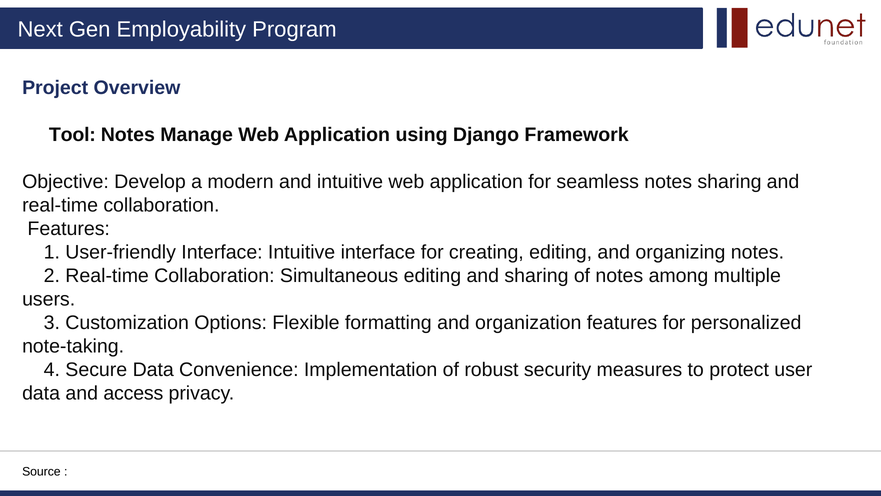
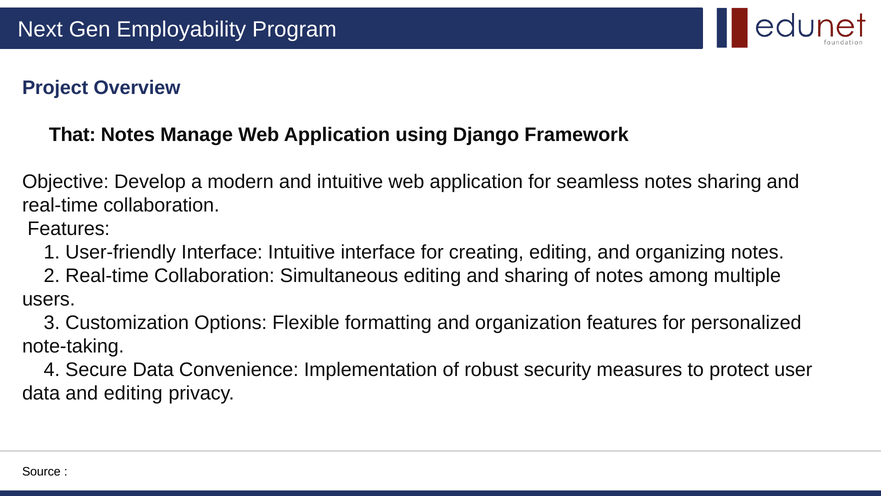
Tool: Tool -> That (72, 135)
and access: access -> editing (133, 393)
